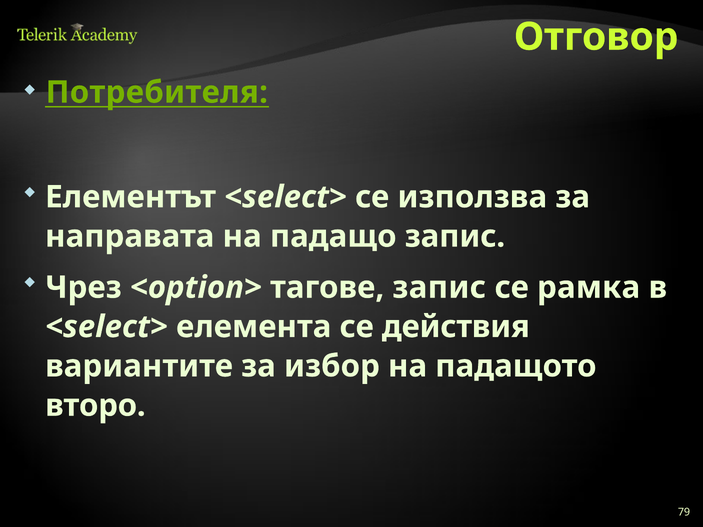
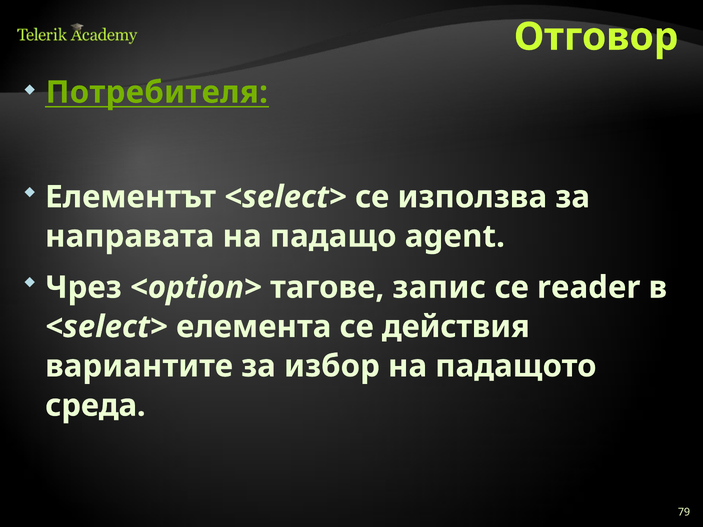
падащо запис: запис -> agent (455, 237)
рамка: рамка -> reader (589, 288)
второ: второ -> среда (95, 406)
